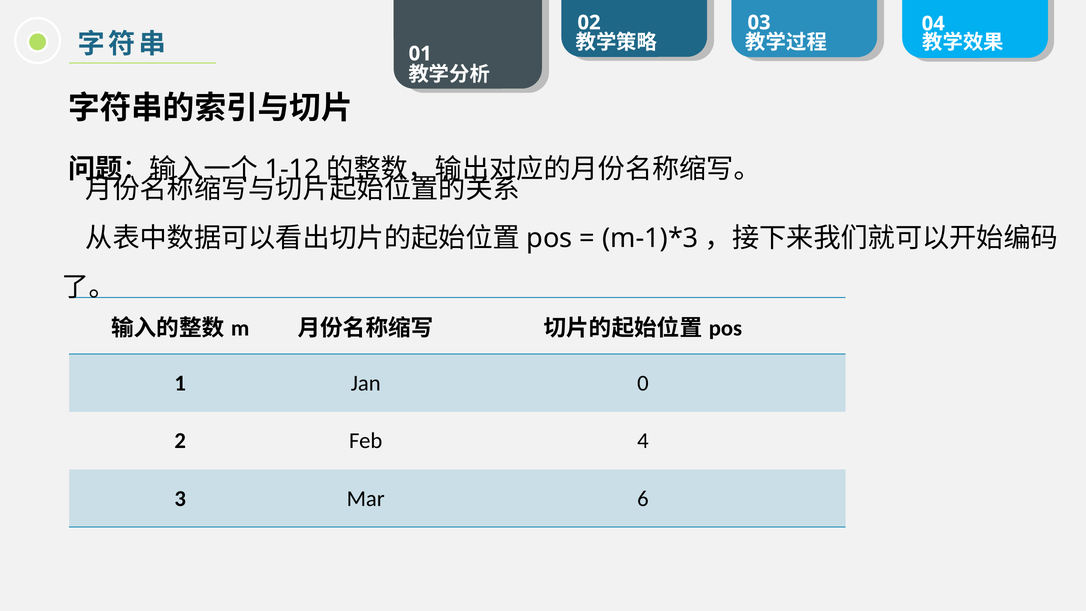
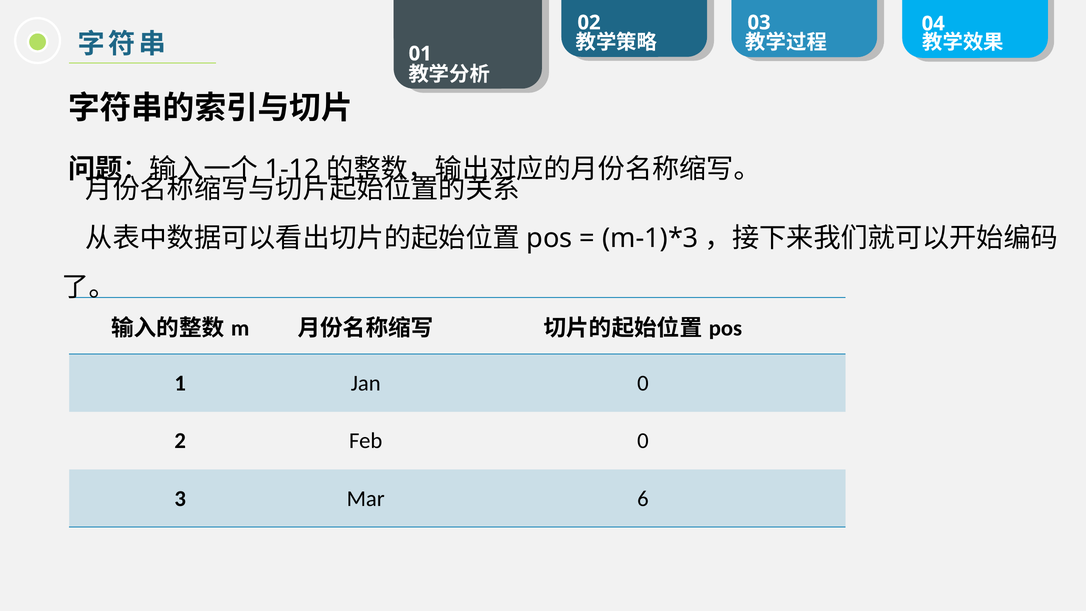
Feb 4: 4 -> 0 (643, 441)
